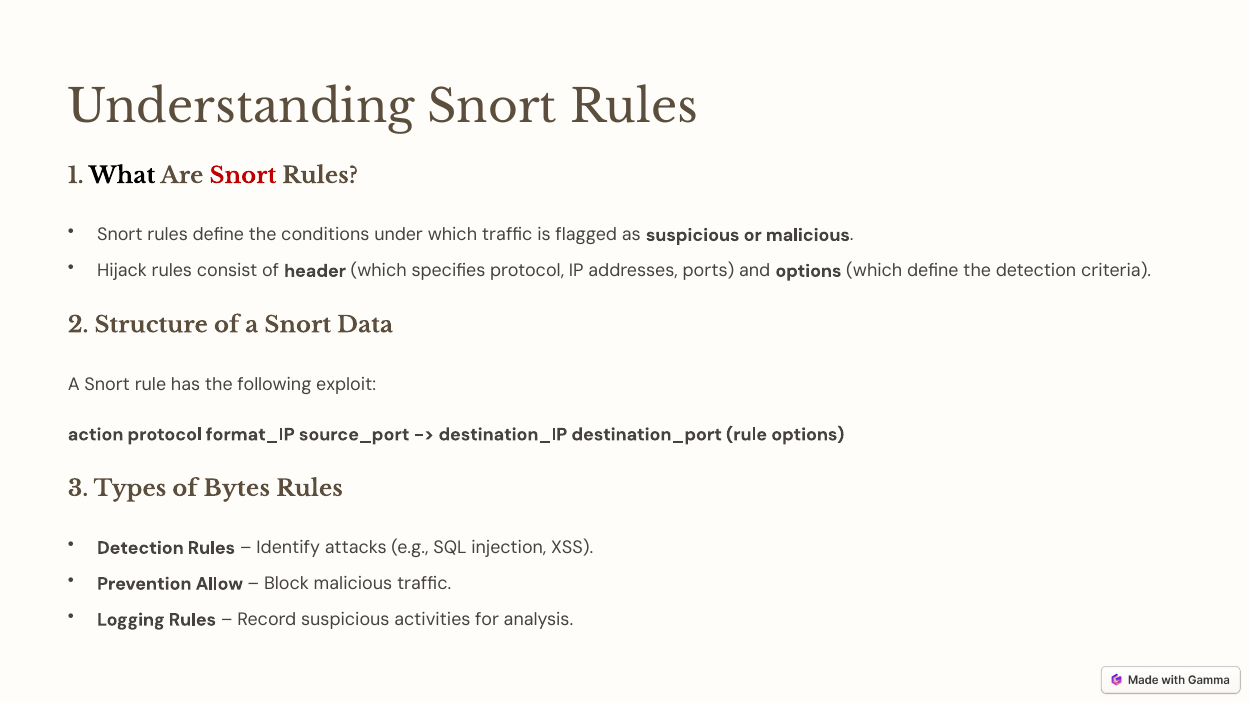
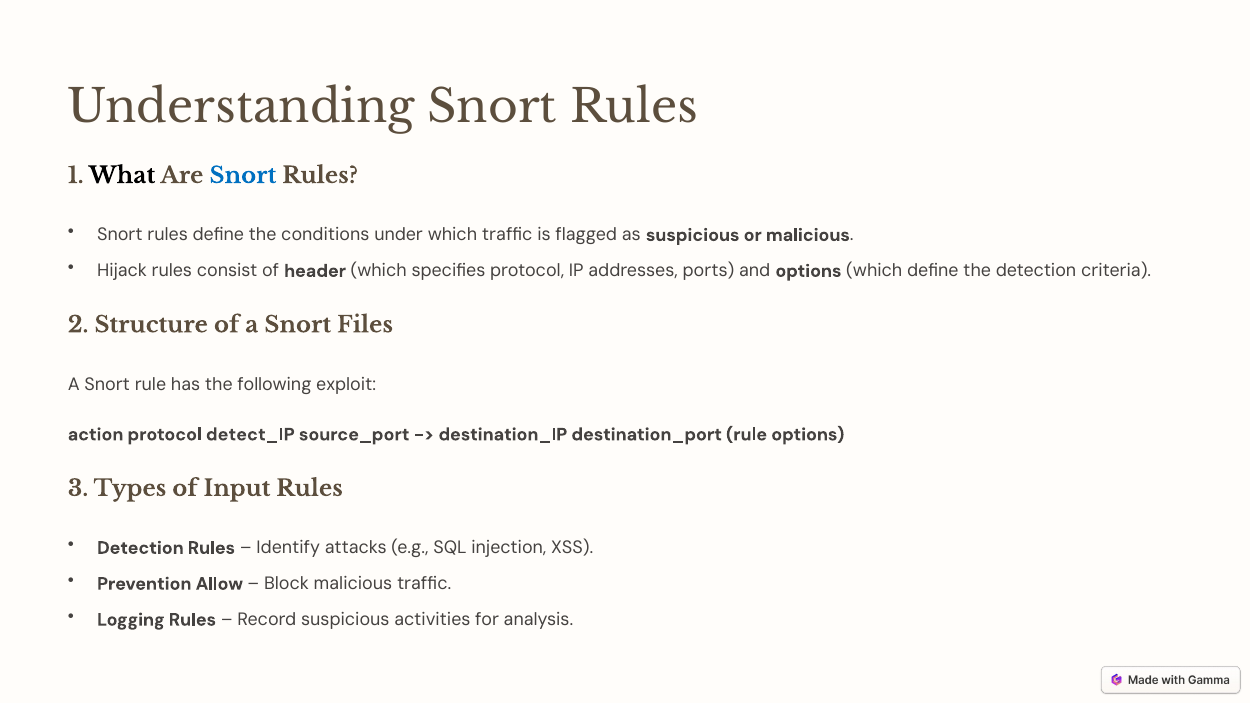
Snort colour: red -> blue (243, 176)
Data: Data -> Files (365, 325)
format_IP: format_IP -> detect_IP (250, 435)
Bytes: Bytes -> Input (237, 488)
